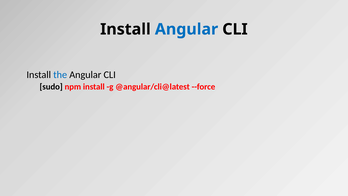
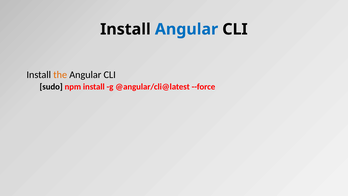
the colour: blue -> orange (60, 75)
